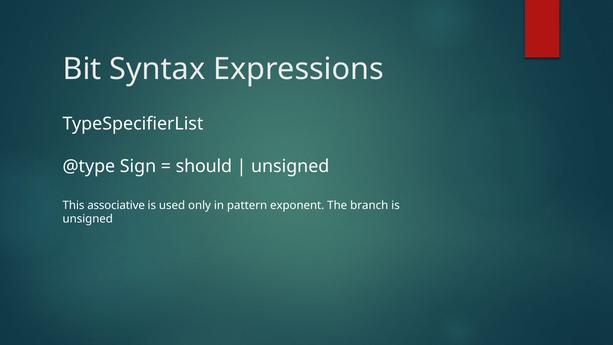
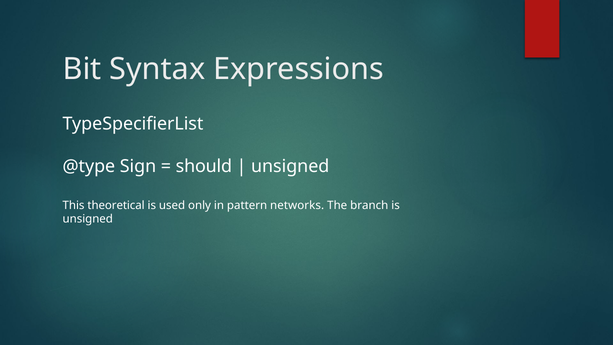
associative: associative -> theoretical (116, 205)
exponent: exponent -> networks (297, 205)
